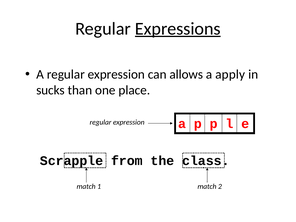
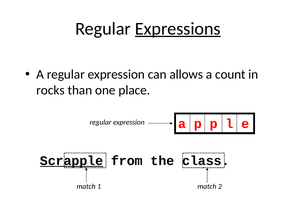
apply: apply -> count (230, 74)
sucks: sucks -> rocks (50, 90)
Scrapple underline: none -> present (72, 161)
